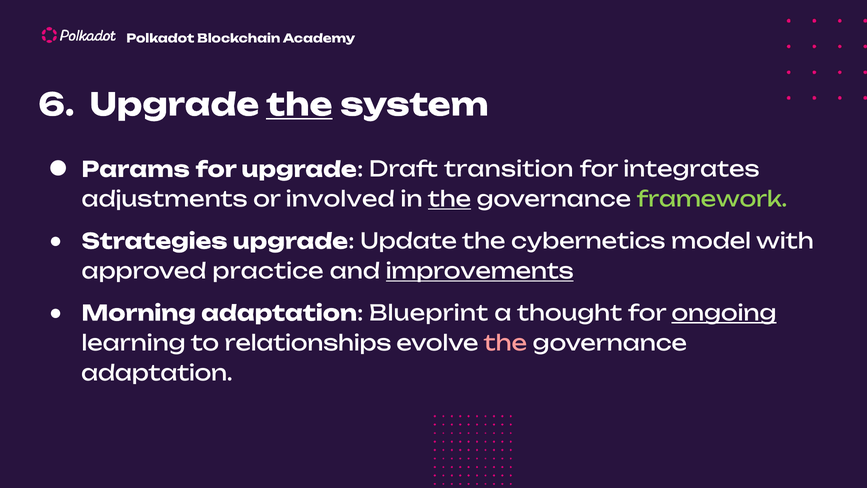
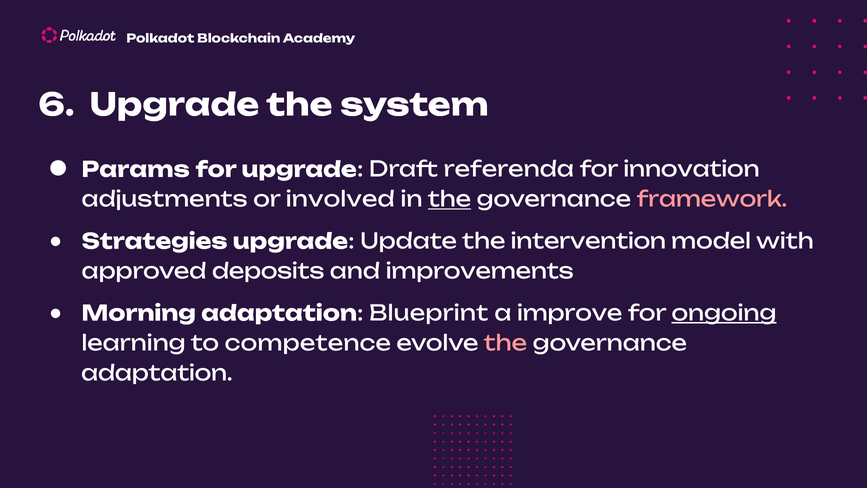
the underline: present -> none (299, 105)
transition: transition -> referenda (509, 170)
integrates: integrates -> innovation (692, 170)
framework colour: light green -> pink (712, 200)
cybernetics: cybernetics -> intervention (588, 242)
practice: practice -> deposits (268, 271)
improvements underline: present -> none (480, 271)
thought: thought -> improve (570, 313)
relationships: relationships -> competence (308, 343)
